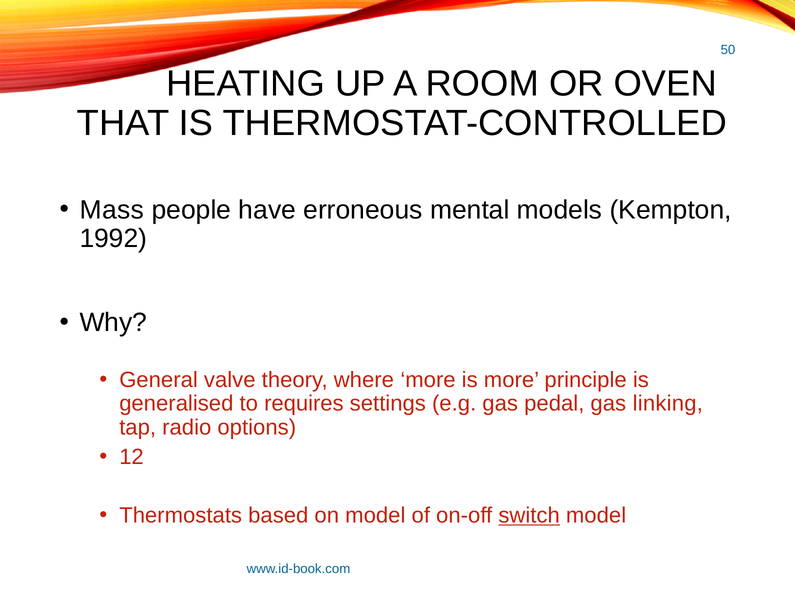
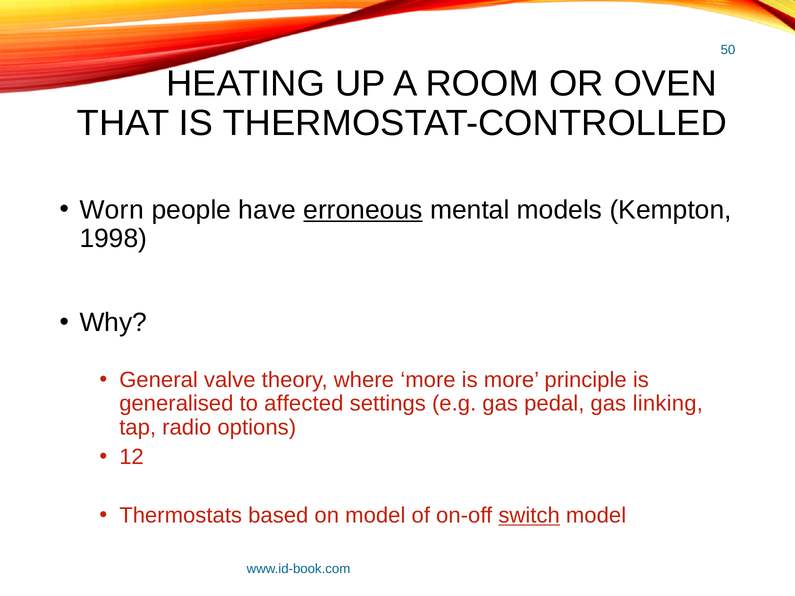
Mass: Mass -> Worn (112, 210)
erroneous underline: none -> present (363, 210)
1992: 1992 -> 1998 (113, 238)
requires: requires -> affected (304, 404)
